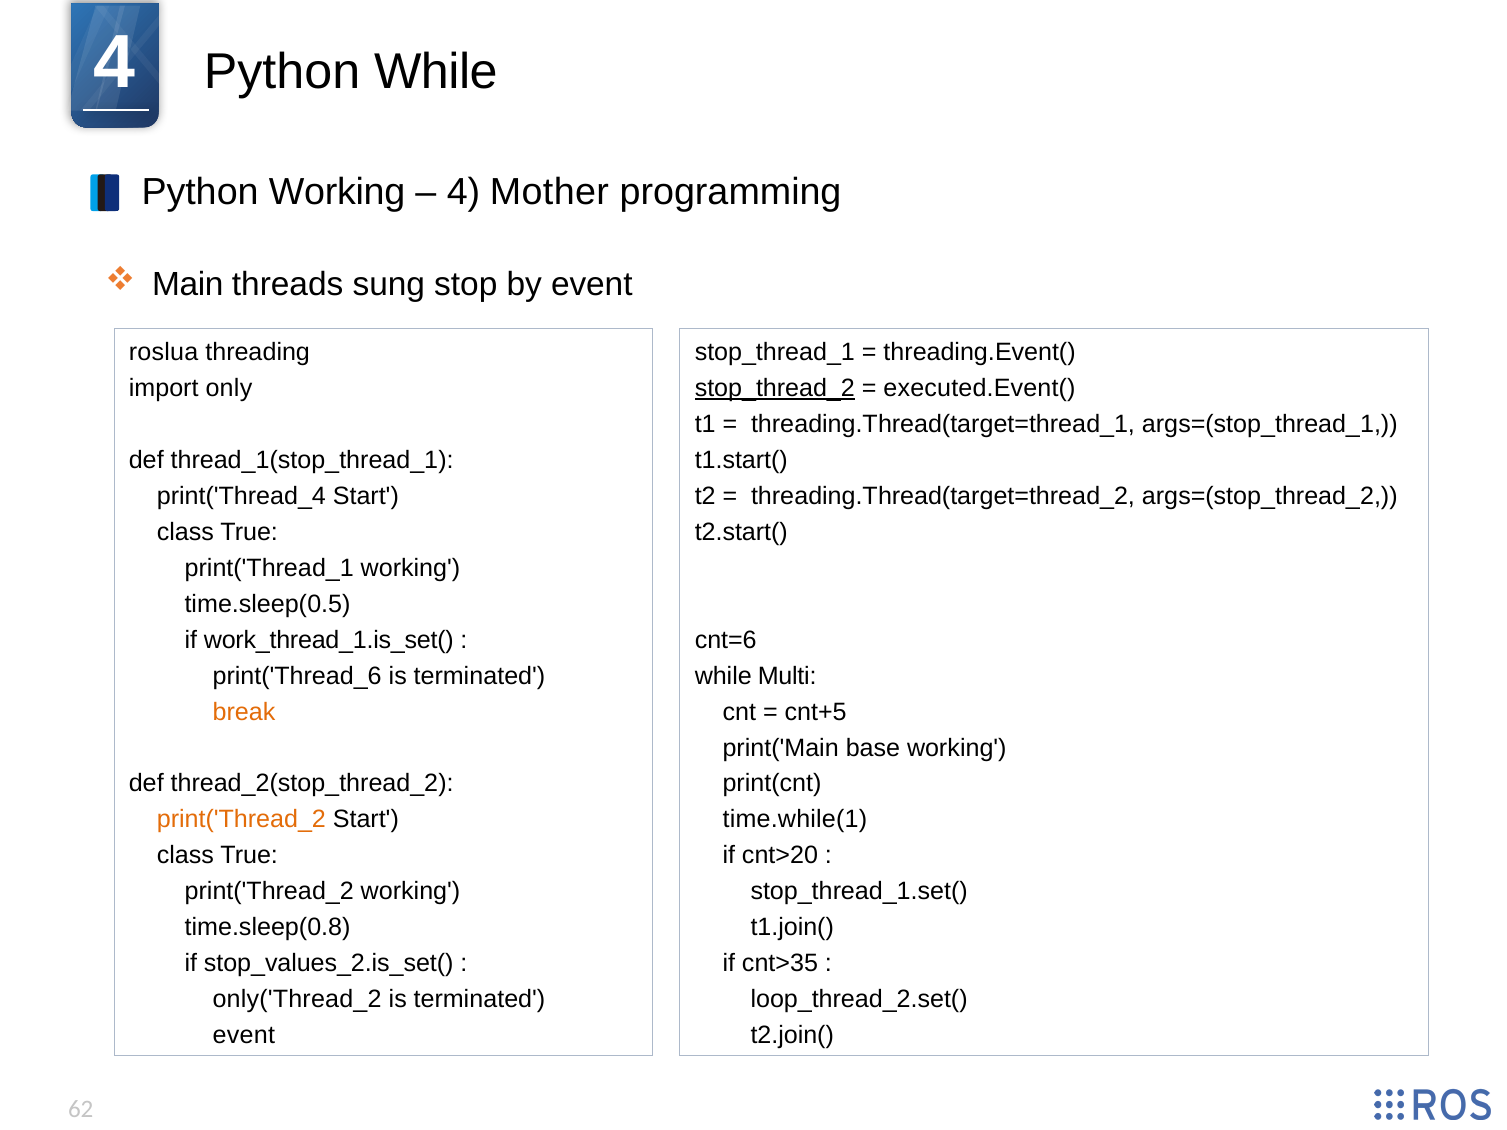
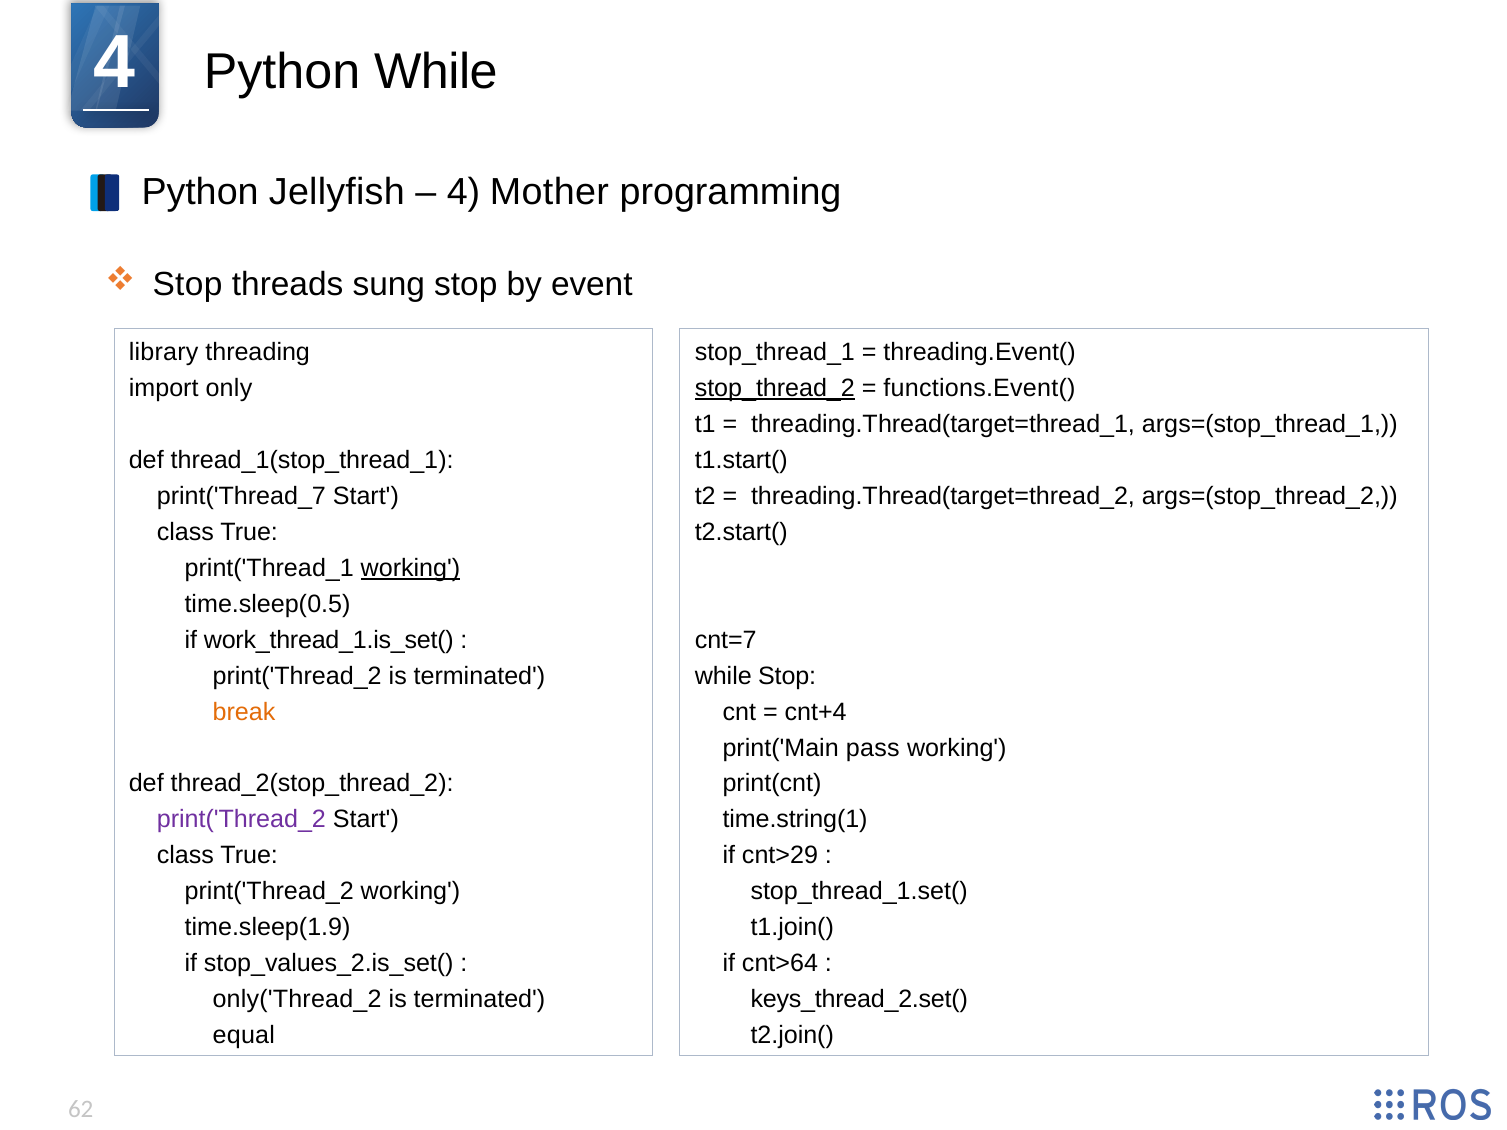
Python Working: Working -> Jellyfish (337, 193)
Main: Main -> Stop (188, 285)
roslua: roslua -> library (164, 352)
executed.Event(: executed.Event( -> functions.Event( (980, 388)
print('Thread_4: print('Thread_4 -> print('Thread_7 (241, 496)
working underline: none -> present (410, 568)
cnt=6: cnt=6 -> cnt=7 (726, 640)
print('Thread_6: print('Thread_6 -> print('Thread_2 (297, 676)
while Multi: Multi -> Stop (787, 676)
cnt+5: cnt+5 -> cnt+4 (816, 712)
base: base -> pass (873, 748)
print('Thread_2 colour: orange -> purple (241, 820)
time.while(1: time.while(1 -> time.string(1 (795, 820)
cnt>20: cnt>20 -> cnt>29 (780, 856)
time.sleep(0.8: time.sleep(0.8 -> time.sleep(1.9 (268, 928)
cnt>35: cnt>35 -> cnt>64 (780, 964)
loop_thread_2.set(: loop_thread_2.set( -> keys_thread_2.set( (859, 1000)
event: event -> equal (244, 1036)
